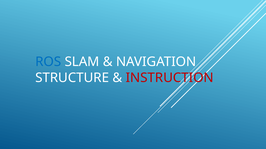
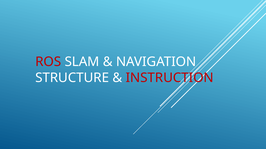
ROS colour: blue -> red (48, 62)
